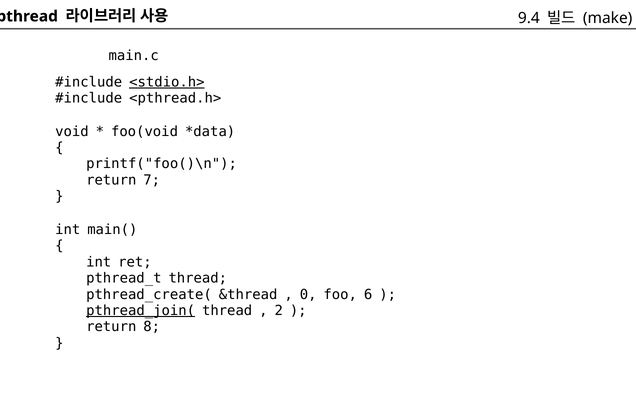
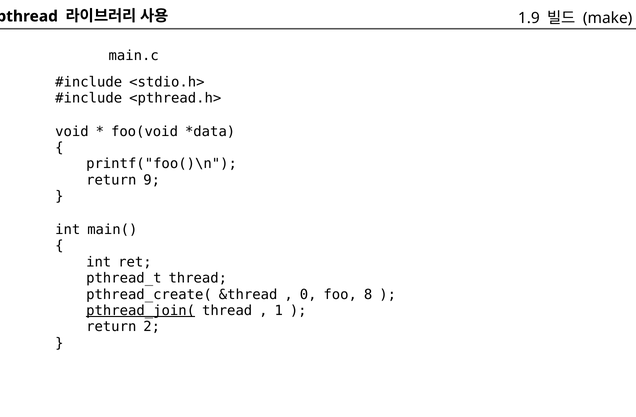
9.4: 9.4 -> 1.9 (529, 18)
<stdio.h> underline: present -> none (167, 82)
7: 7 -> 9 (152, 180)
6: 6 -> 8 (368, 295)
2: 2 -> 1 (279, 311)
8: 8 -> 2 (152, 327)
